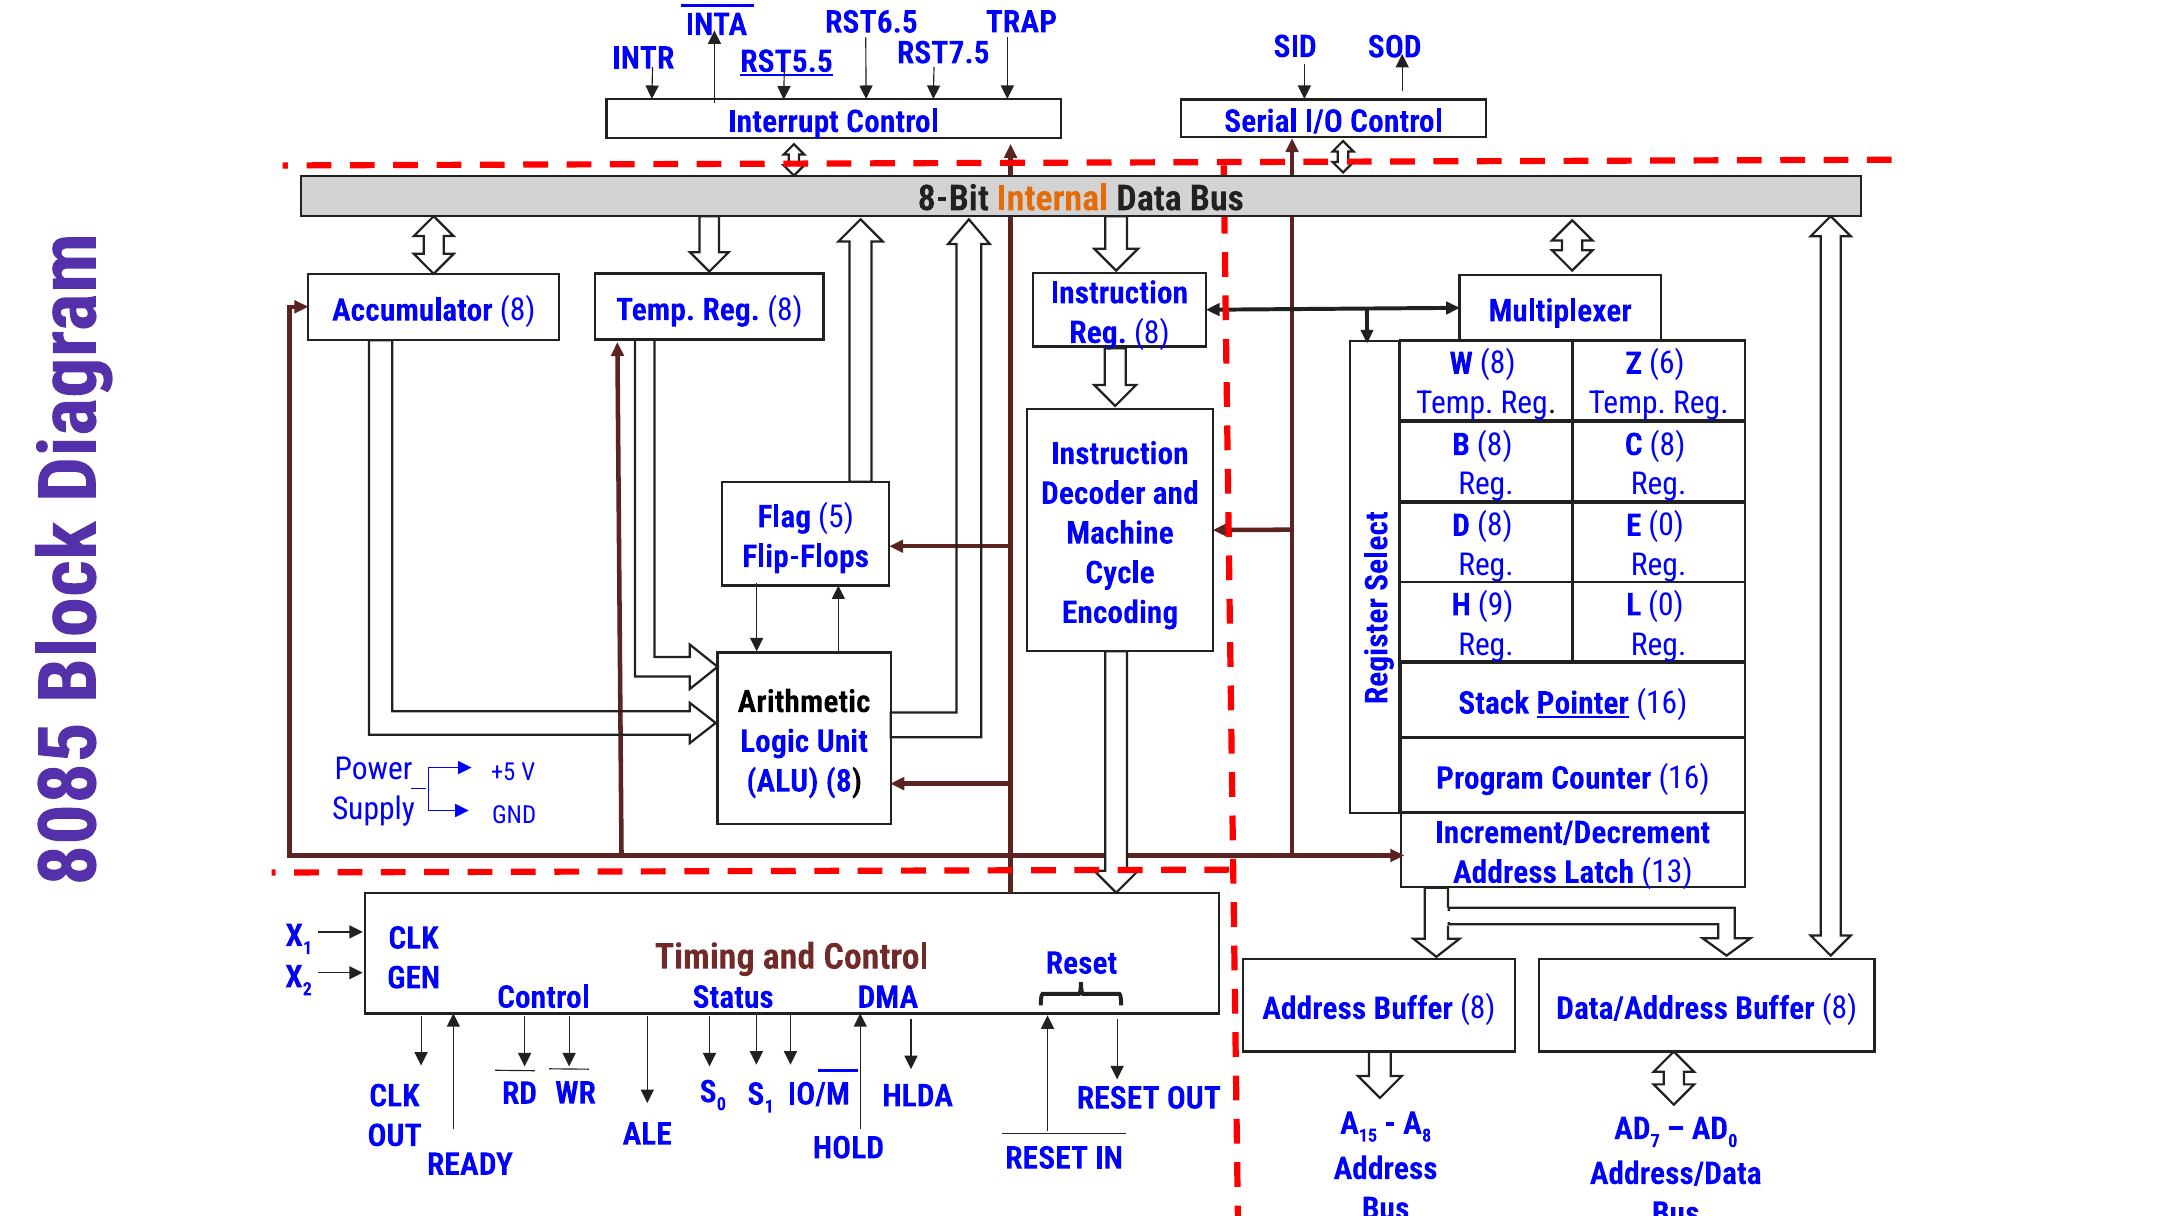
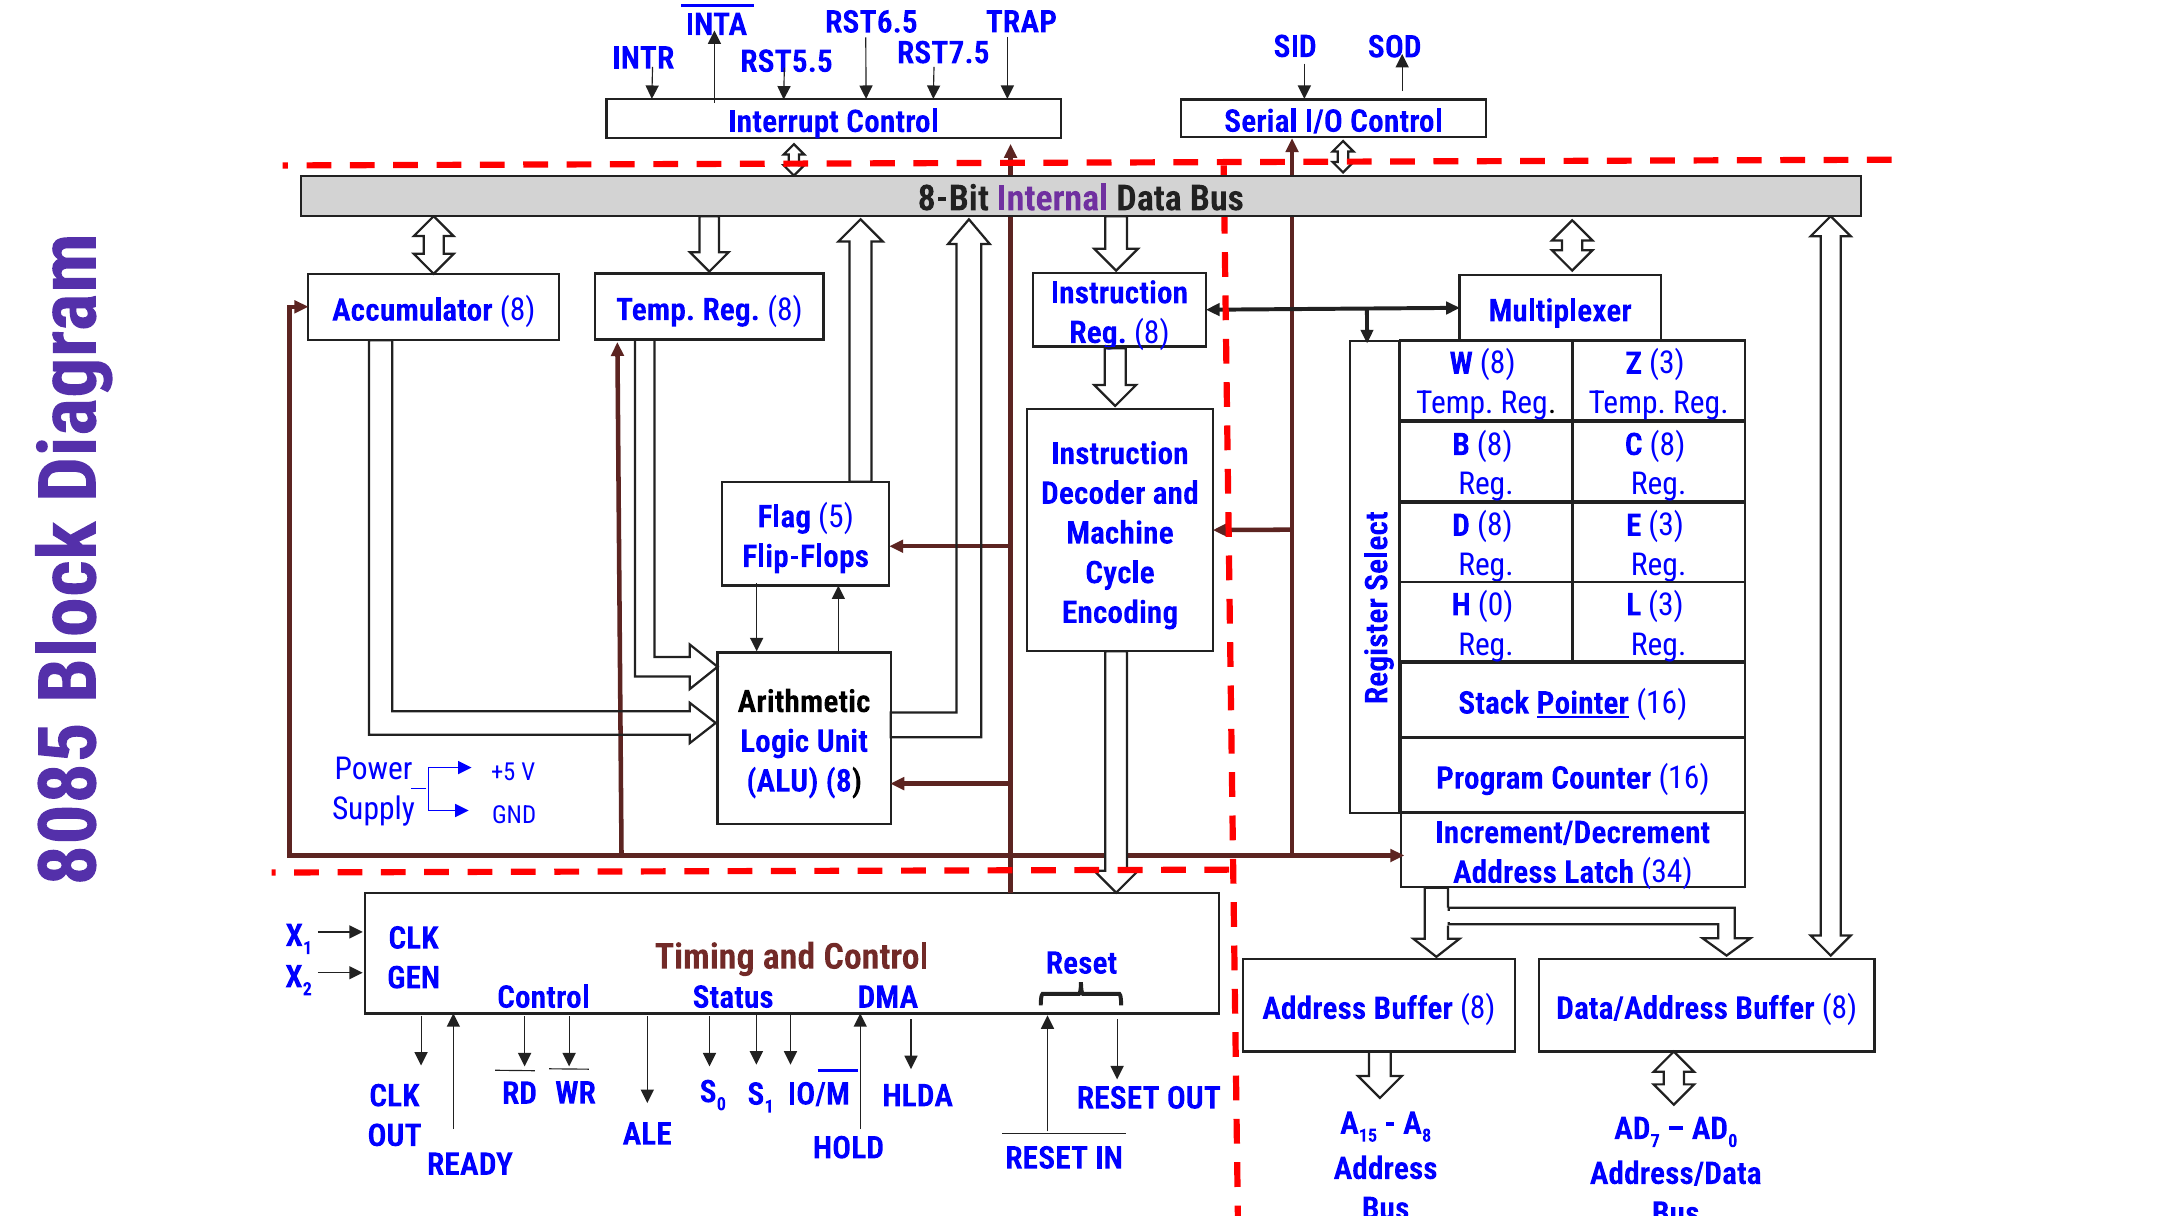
RST5.5 underline: present -> none (787, 62)
Internal colour: orange -> purple (1053, 198)
Z 6: 6 -> 3 (1667, 364)
E 0: 0 -> 3 (1666, 526)
H 9: 9 -> 0 (1496, 605)
L 0: 0 -> 3 (1666, 605)
13: 13 -> 34 (1667, 873)
